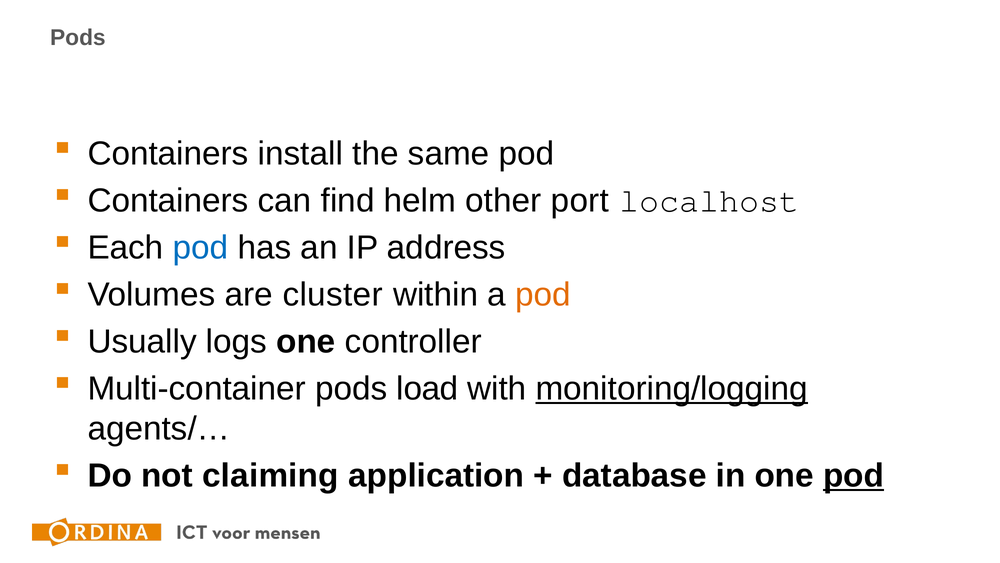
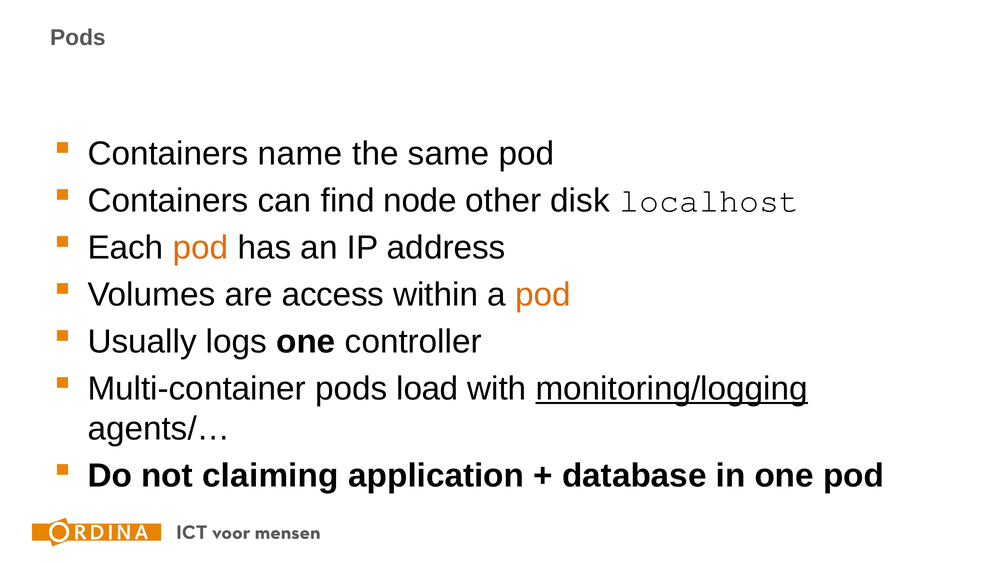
install: install -> name (300, 154)
helm: helm -> node (420, 201)
port: port -> disk (580, 201)
pod colour: blue -> orange (200, 247)
cluster: cluster -> access (333, 294)
pod underline: present -> none (854, 475)
